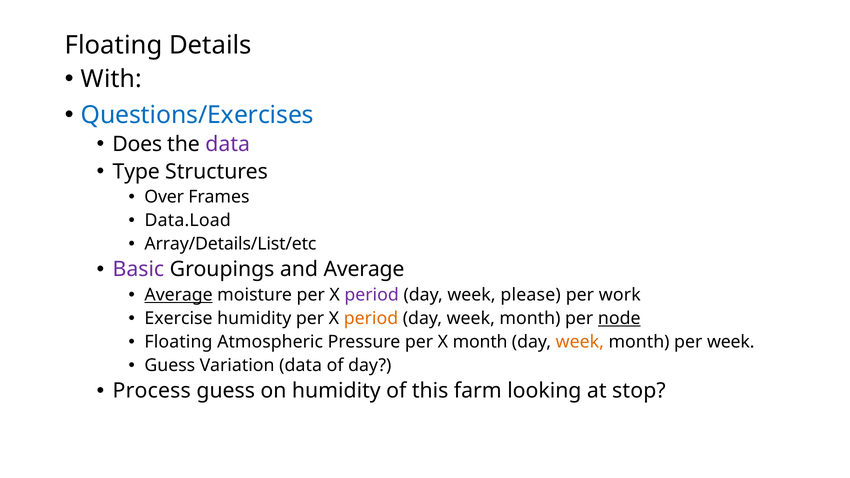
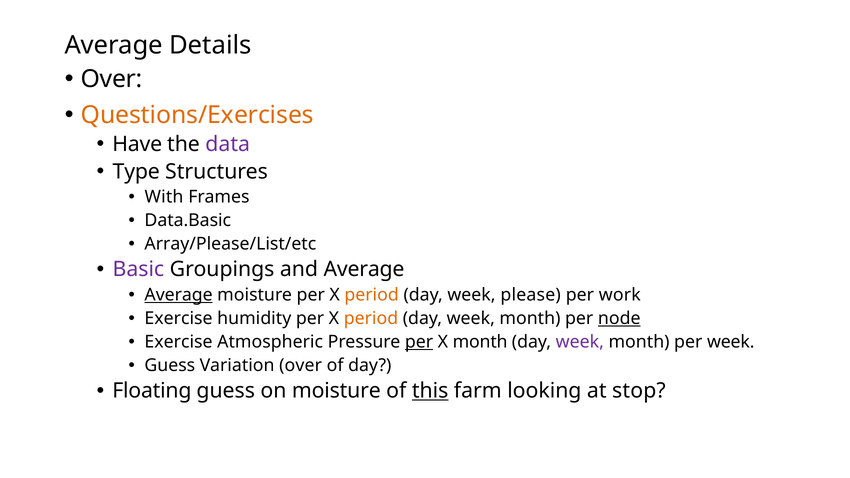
Floating: Floating -> Average (114, 45)
With: With -> Over (112, 79)
Questions/Exercises colour: blue -> orange (197, 115)
Does: Does -> Have (137, 144)
Over: Over -> With (164, 197)
Data.Load: Data.Load -> Data.Basic (188, 221)
Array/Details/List/etc: Array/Details/List/etc -> Array/Please/List/etc (230, 244)
period colour: purple -> orange (372, 295)
Floating: Floating -> Exercise (179, 342)
per underline: none -> present (419, 342)
week colour: orange -> purple (580, 342)
Variation data: data -> over (301, 366)
Process: Process -> Floating (152, 391)
on humidity: humidity -> moisture (336, 391)
this underline: none -> present (430, 391)
